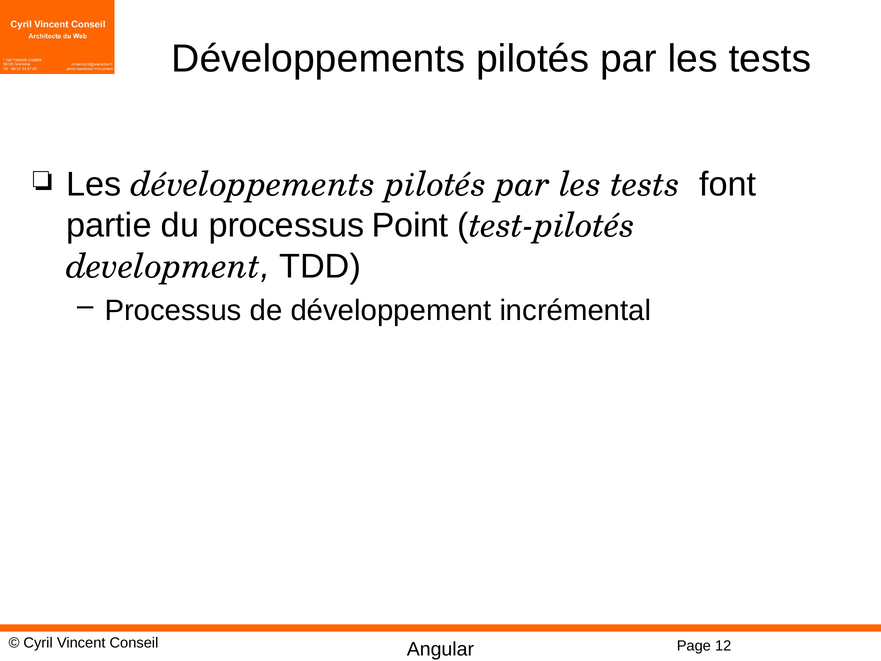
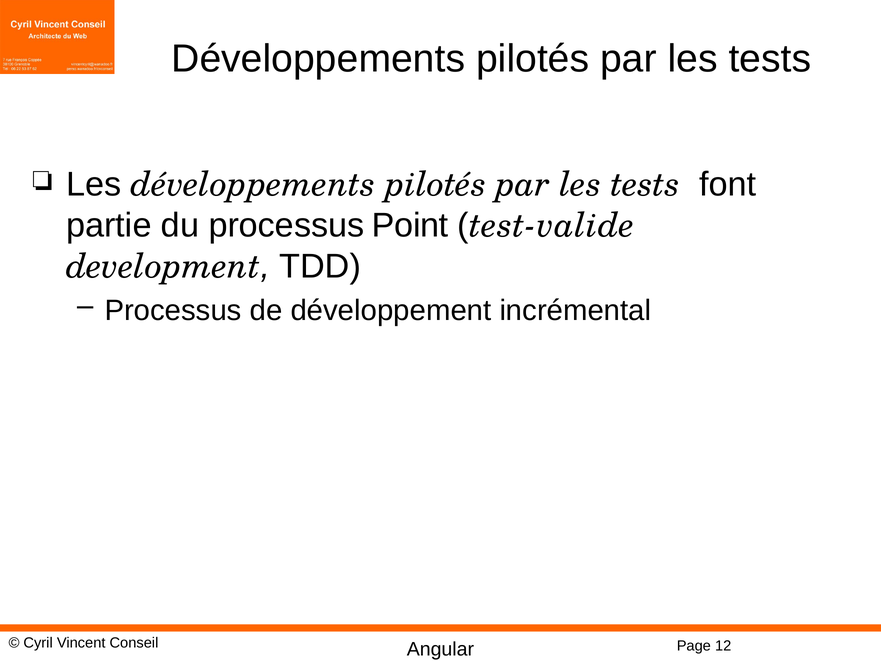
test-pilotés: test-pilotés -> test-valide (552, 225)
